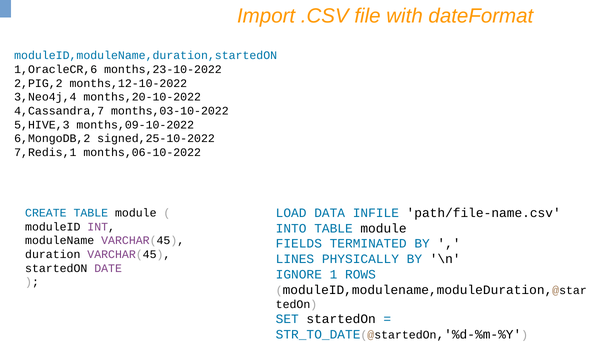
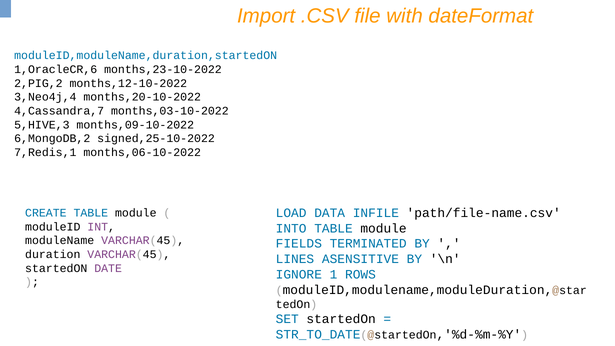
PHYSICALLY: PHYSICALLY -> ASENSITIVE (360, 259)
